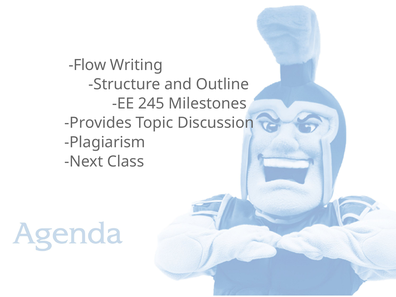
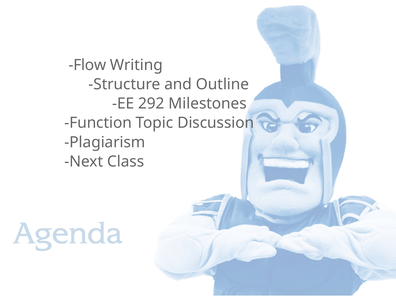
245: 245 -> 292 (151, 104)
Provides: Provides -> Function (98, 123)
